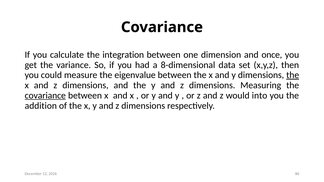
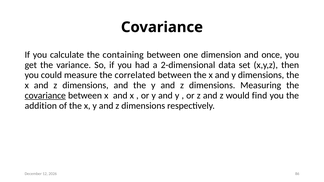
integration: integration -> containing (123, 55)
8-dimensional: 8-dimensional -> 2-dimensional (188, 65)
eigenvalue: eigenvalue -> correlated (135, 75)
the underline: present -> none (293, 75)
into: into -> find (260, 96)
